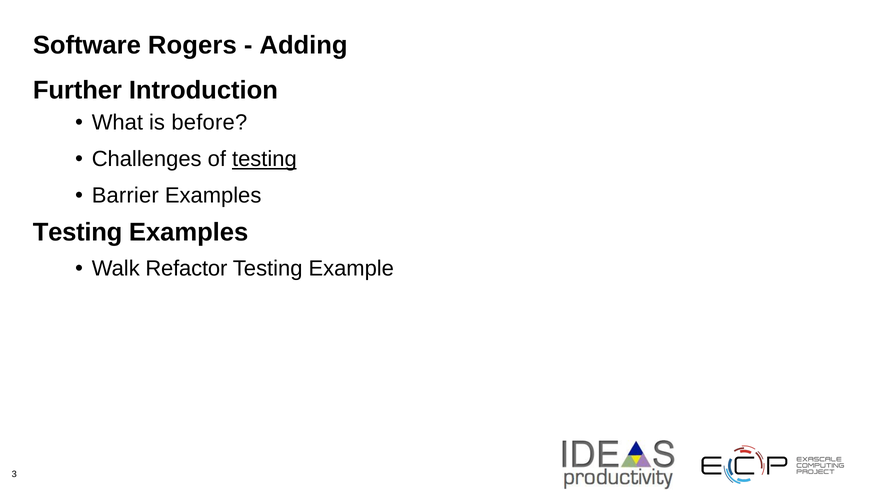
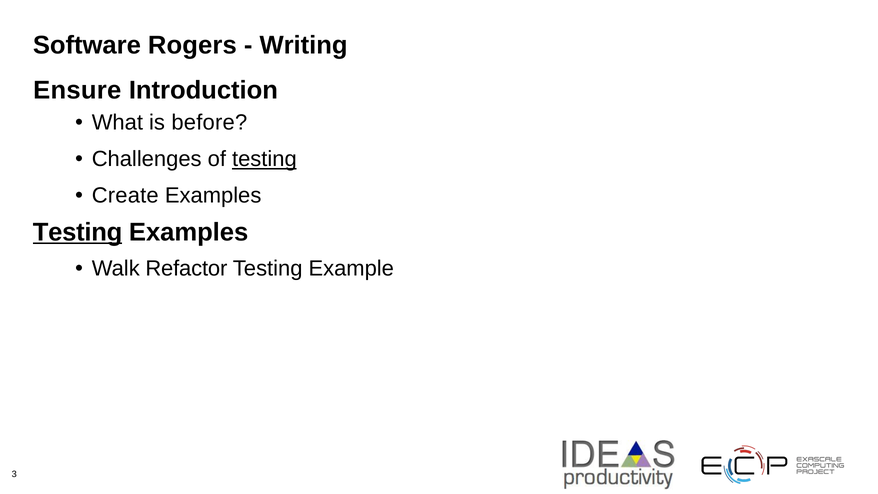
Adding: Adding -> Writing (304, 45)
Further: Further -> Ensure (77, 90)
Barrier: Barrier -> Create (125, 196)
Testing underline: none -> present (78, 232)
